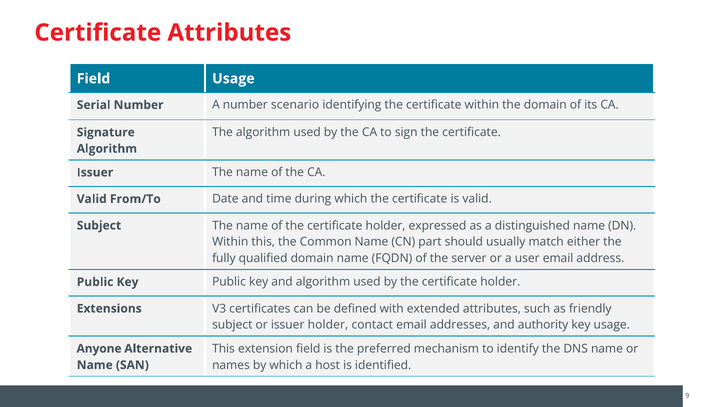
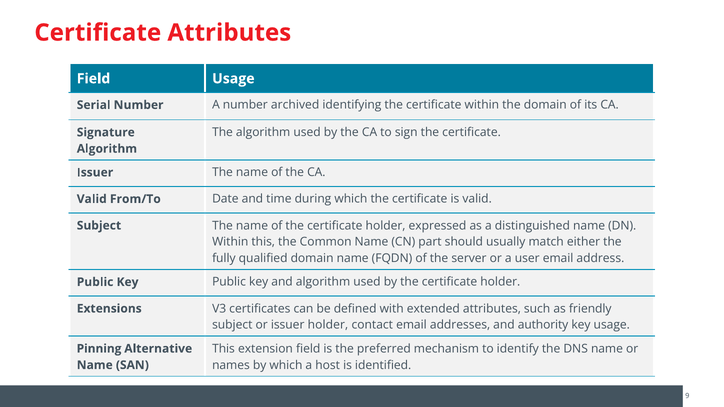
scenario: scenario -> archived (295, 105)
Anyone: Anyone -> Pinning (99, 349)
